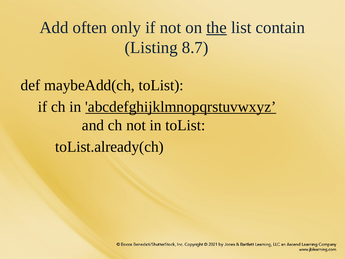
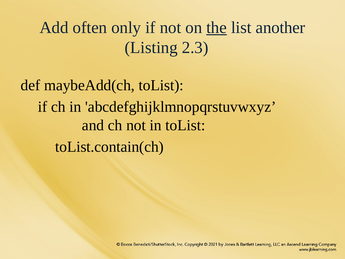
contain: contain -> another (280, 28)
8.7: 8.7 -> 2.3 (195, 48)
abcdefghijklmnopqrstuvwxyz underline: present -> none (181, 107)
toList.already(ch: toList.already(ch -> toList.contain(ch (109, 147)
